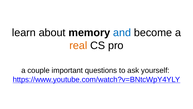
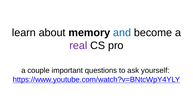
real colour: orange -> purple (78, 45)
